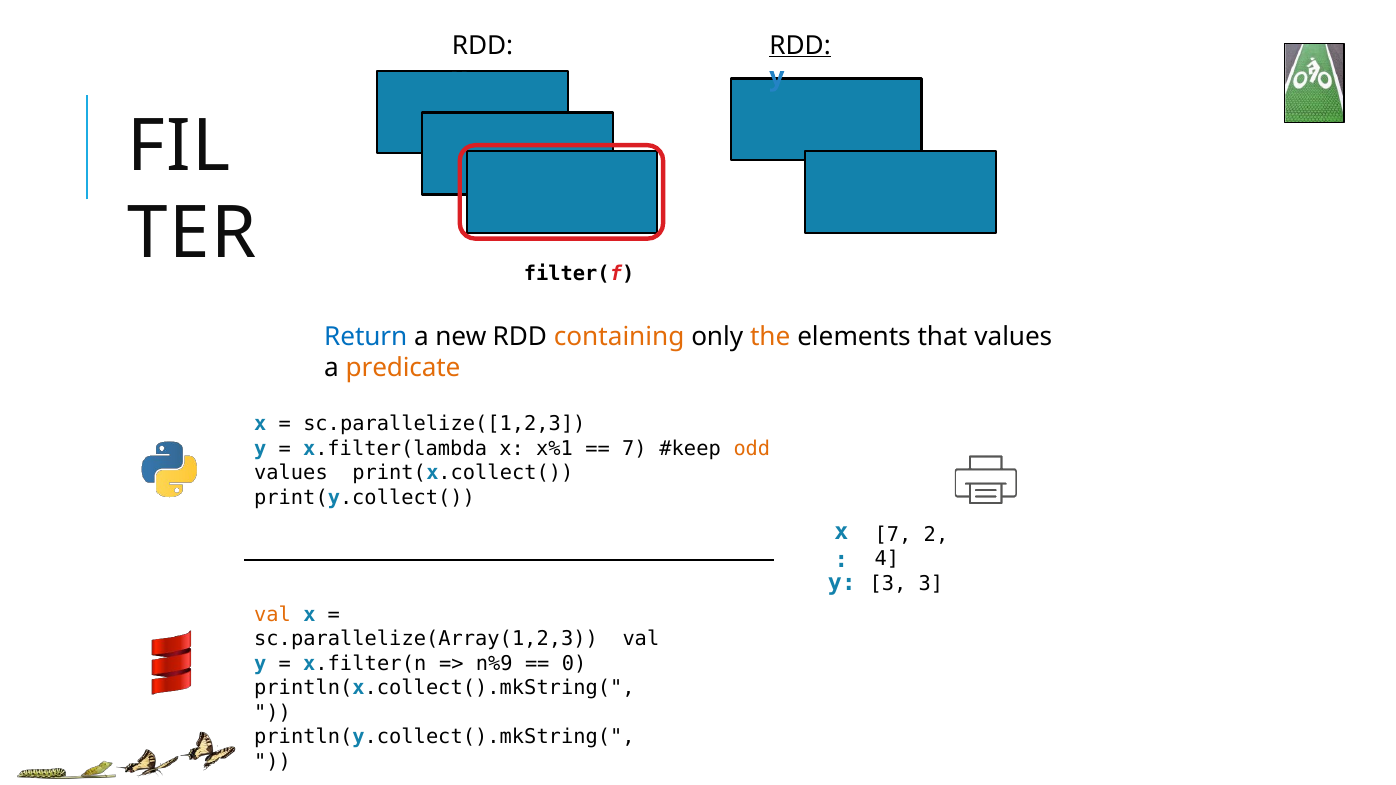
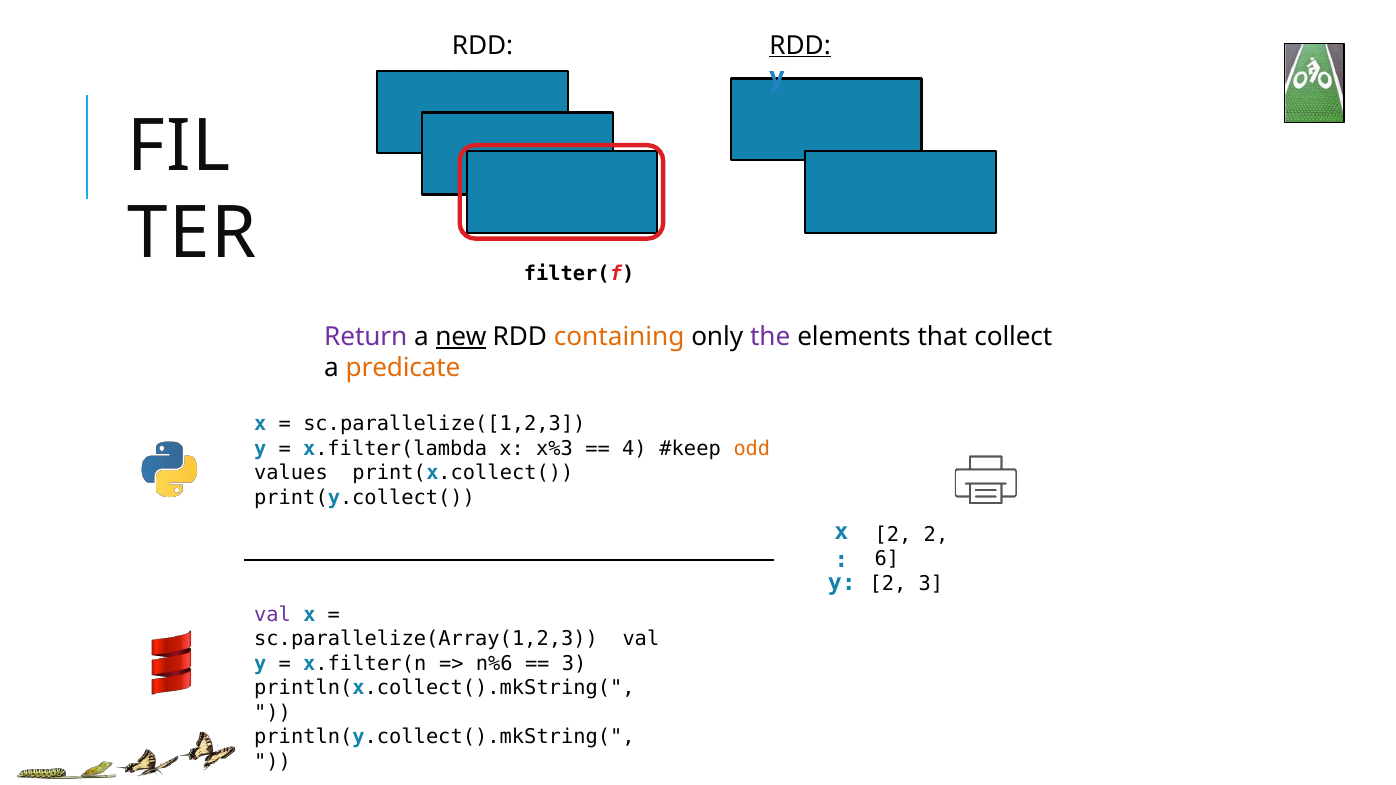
Return colour: blue -> purple (366, 337)
new underline: none -> present (461, 337)
the colour: orange -> purple (770, 337)
that values: values -> collect (1013, 337)
x%1: x%1 -> x%3 (555, 449)
7: 7 -> 4 (634, 449)
7: 7 -> 2 (893, 534)
4: 4 -> 6 (887, 559)
y 3: 3 -> 2 (888, 584)
val colour: orange -> purple (273, 615)
n%9: n%9 -> n%6 (494, 664)
0: 0 -> 3 (574, 664)
